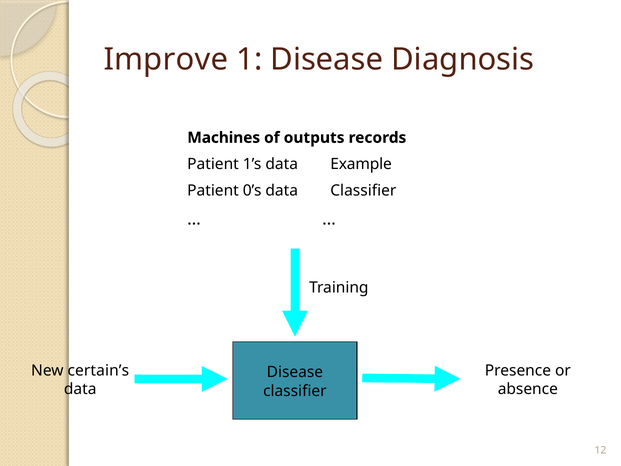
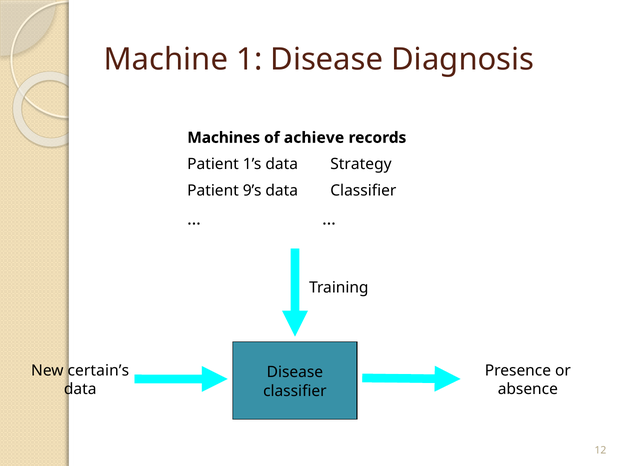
Improve: Improve -> Machine (166, 60)
outputs: outputs -> achieve (314, 138)
Example: Example -> Strategy (361, 164)
0’s: 0’s -> 9’s (252, 190)
